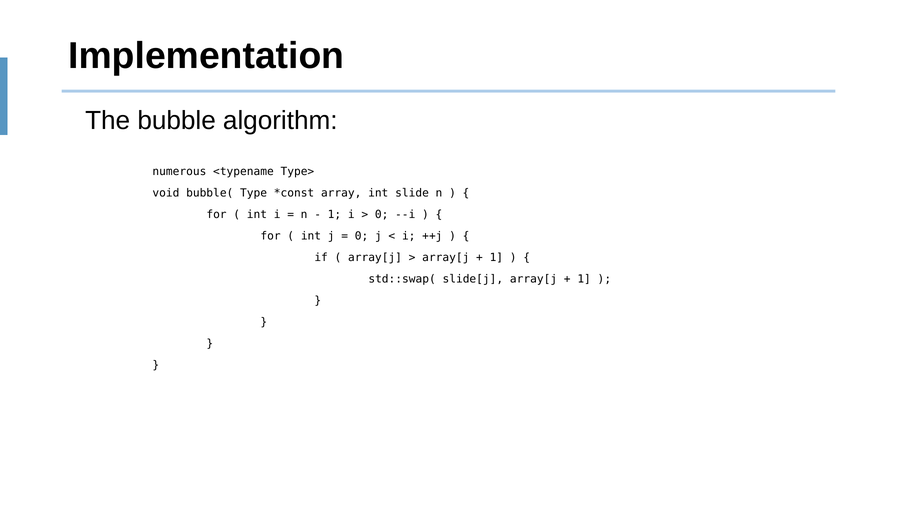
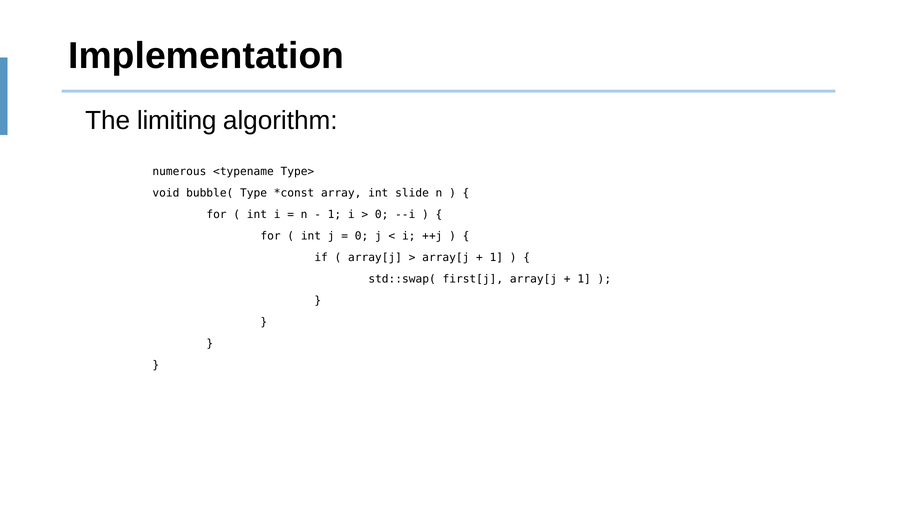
bubble: bubble -> limiting (177, 120)
slide[j: slide[j -> first[j (473, 279)
